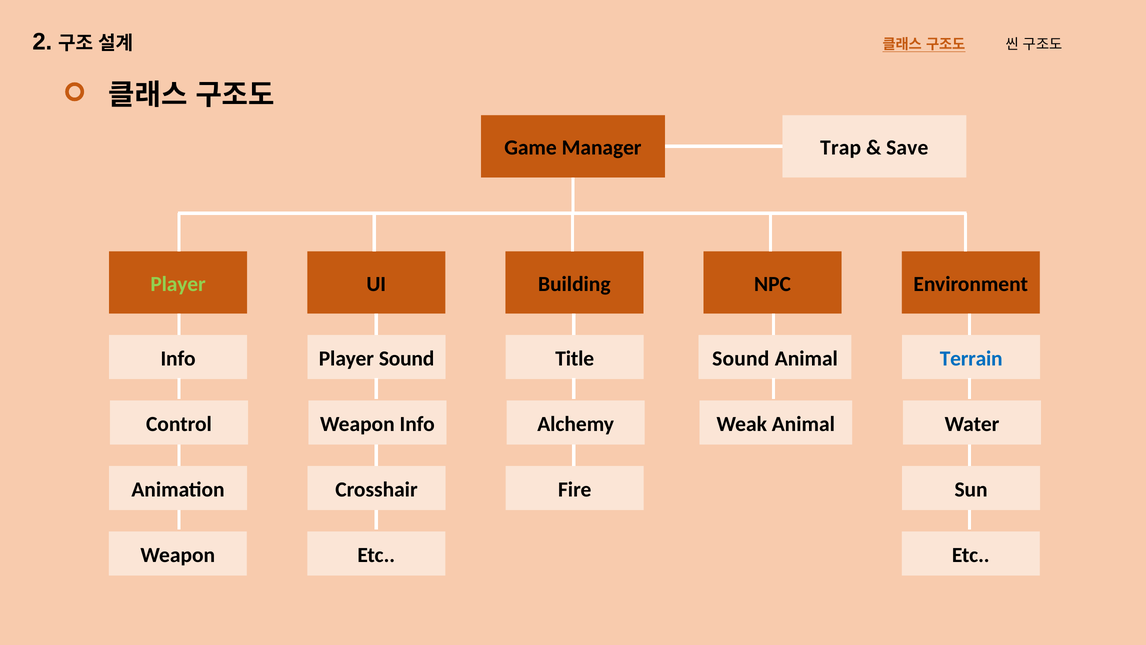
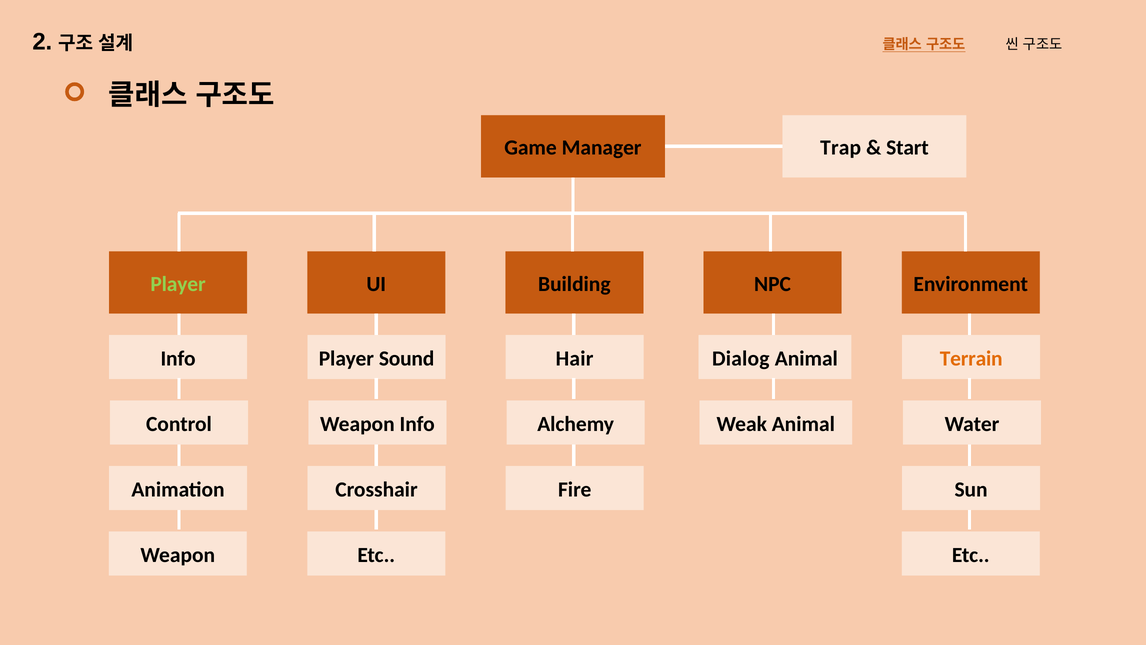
Save: Save -> Start (907, 148)
Title: Title -> Hair (575, 358)
Sound: Sound -> Dialog (741, 358)
Terrain colour: blue -> orange (971, 358)
